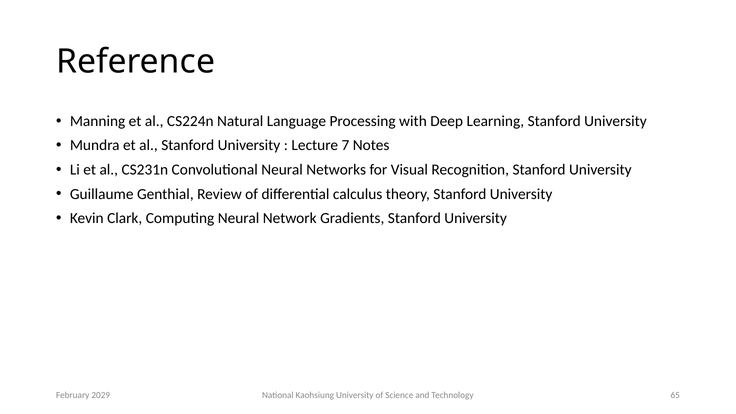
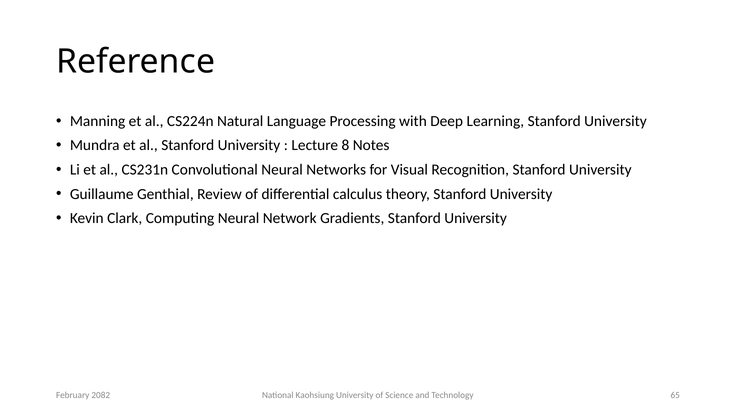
7: 7 -> 8 (345, 145)
2029: 2029 -> 2082 (101, 395)
